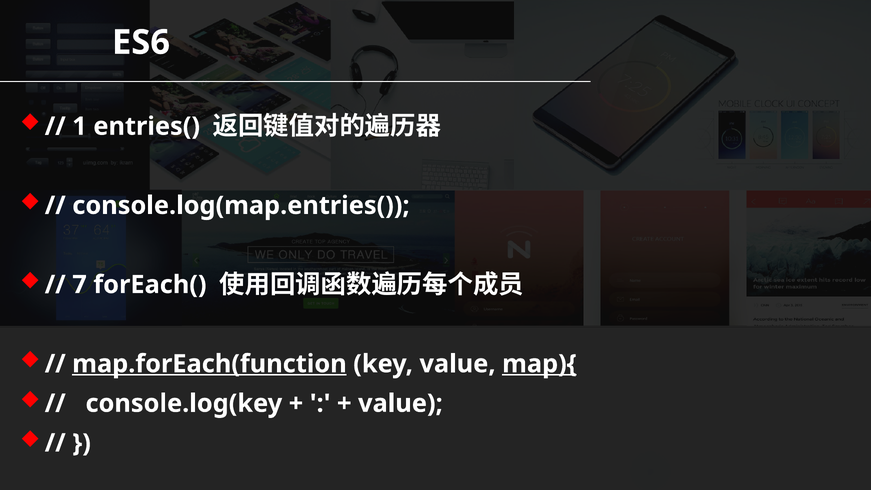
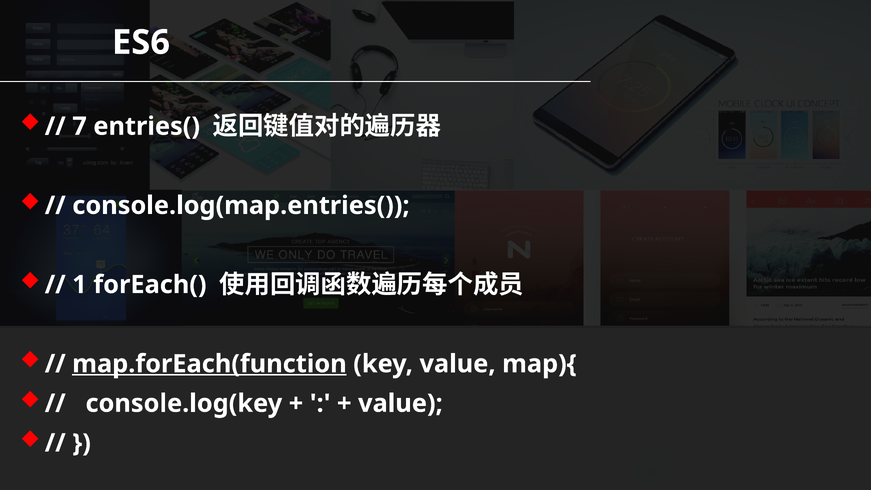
1: 1 -> 7 (80, 126)
7: 7 -> 1 (80, 285)
map){ underline: present -> none (539, 364)
